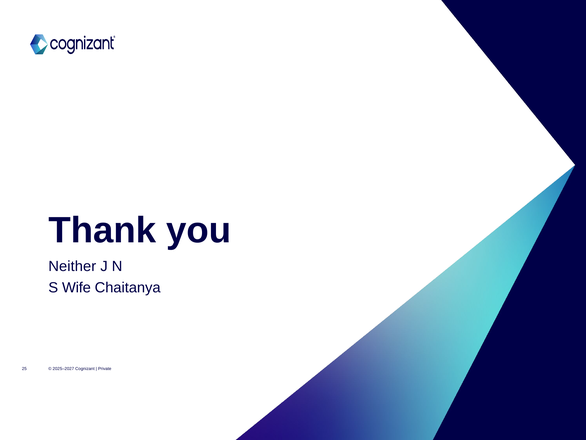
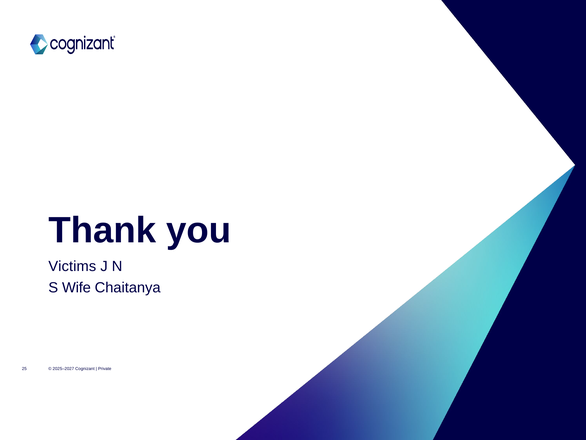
Neither: Neither -> Victims (72, 266)
